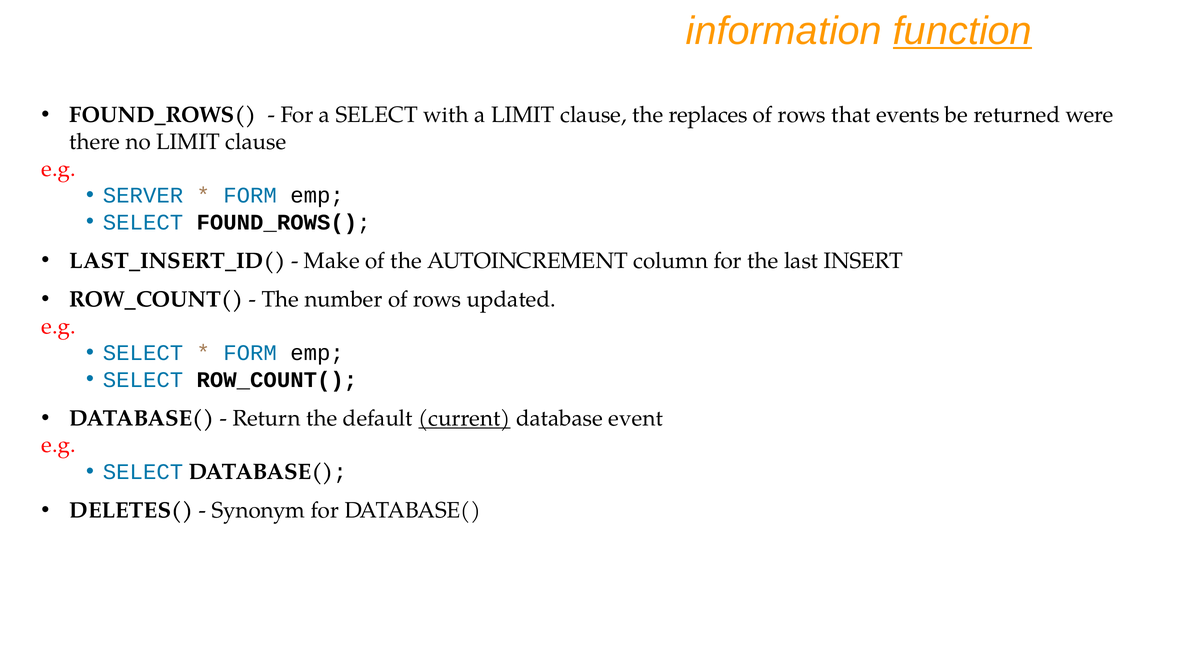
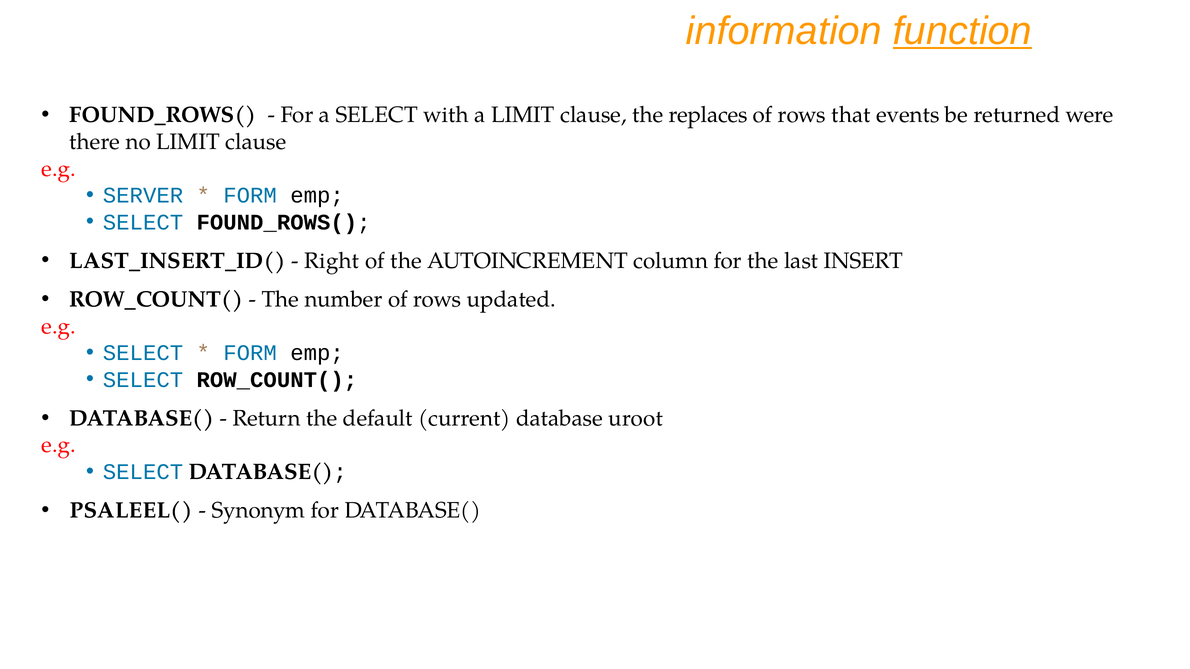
Make: Make -> Right (332, 261)
current underline: present -> none (464, 419)
event: event -> uroot (636, 419)
DELETES(: DELETES( -> PSALEEL( (131, 511)
